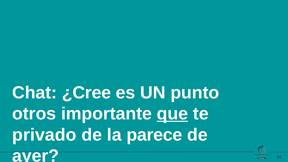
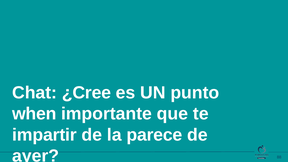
otros: otros -> when (34, 114)
que underline: present -> none (172, 114)
privado: privado -> impartir (44, 135)
